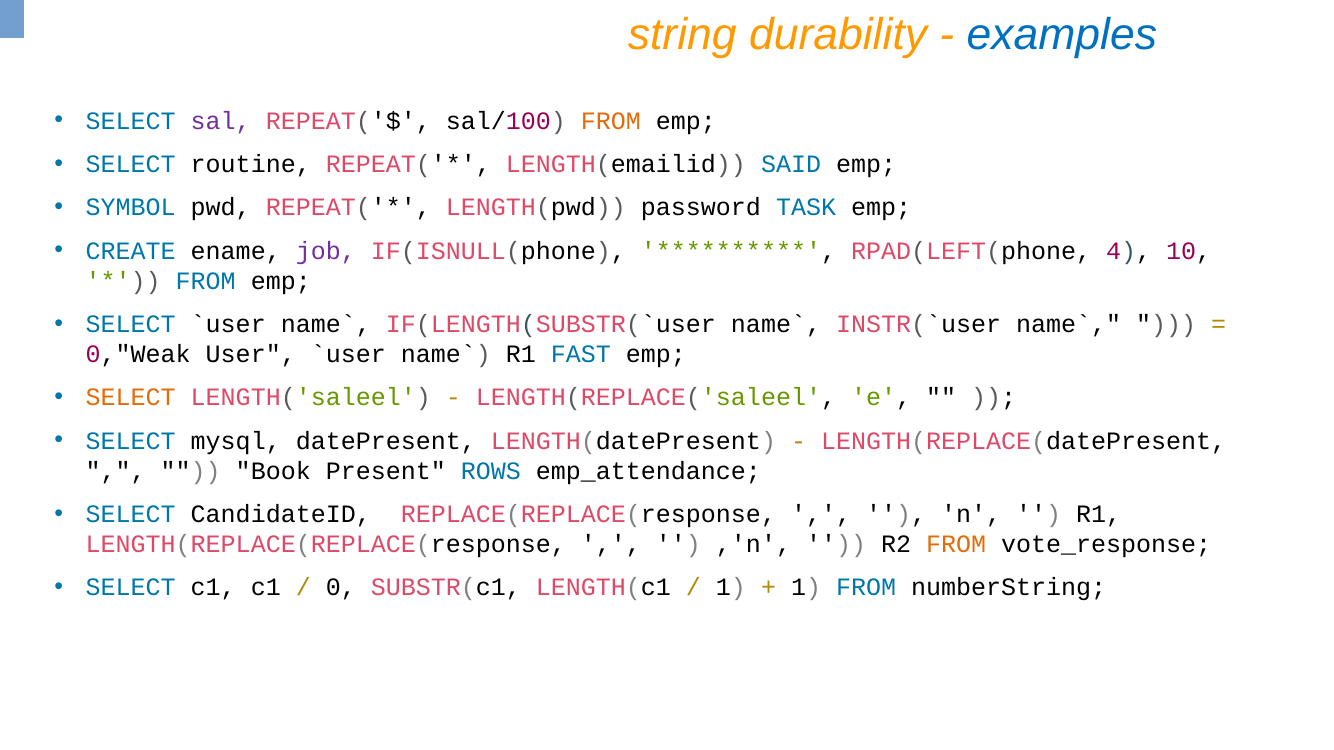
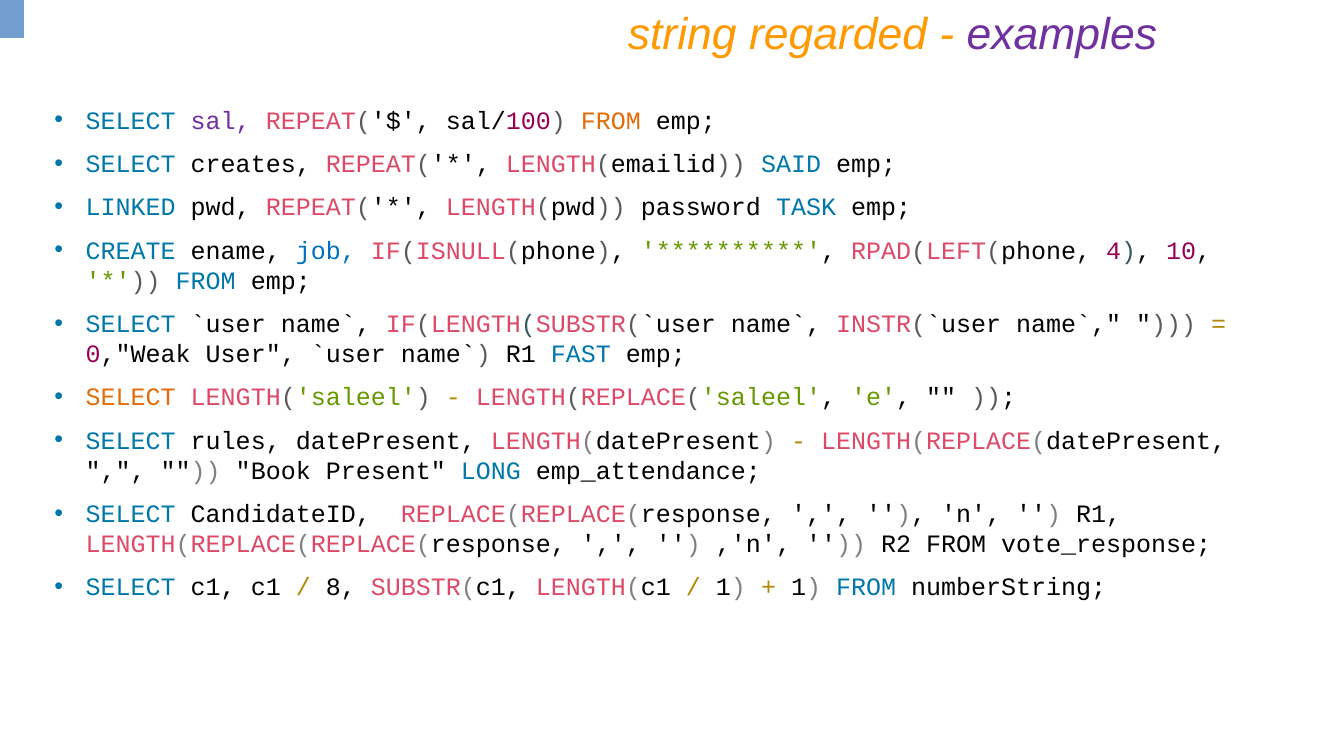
durability: durability -> regarded (838, 35)
examples colour: blue -> purple (1062, 35)
routine: routine -> creates (251, 164)
SYMBOL: SYMBOL -> LINKED (131, 208)
job colour: purple -> blue (326, 251)
mysql: mysql -> rules (236, 441)
ROWS: ROWS -> LONG (491, 471)
FROM colour: orange -> black (956, 544)
0: 0 -> 8 (341, 588)
